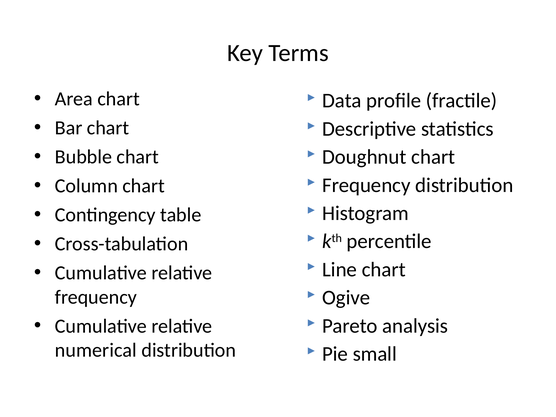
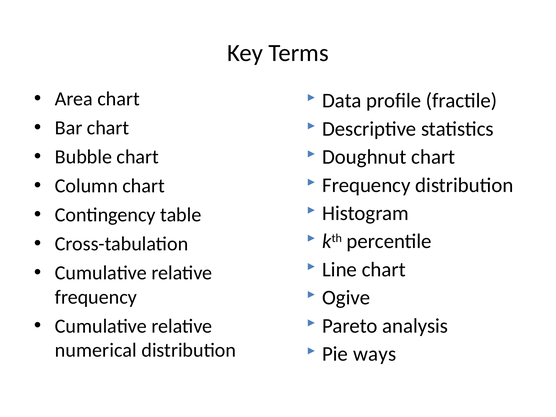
small: small -> ways (375, 354)
